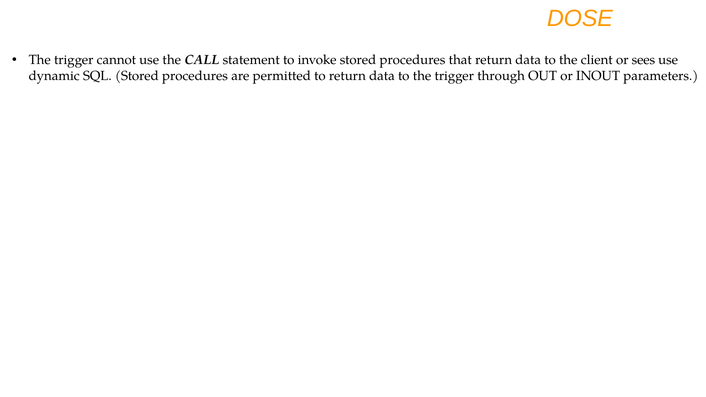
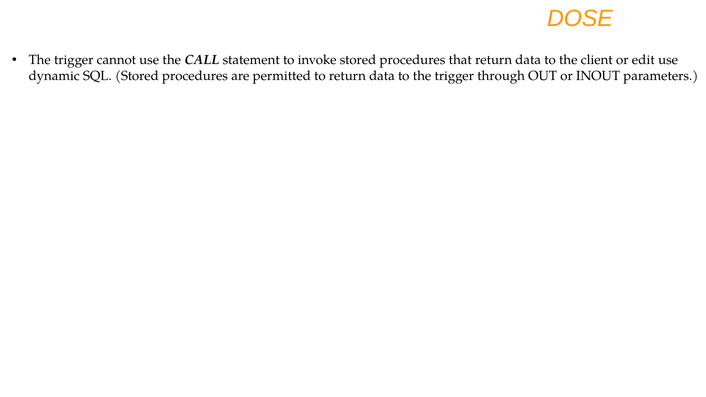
sees: sees -> edit (643, 60)
